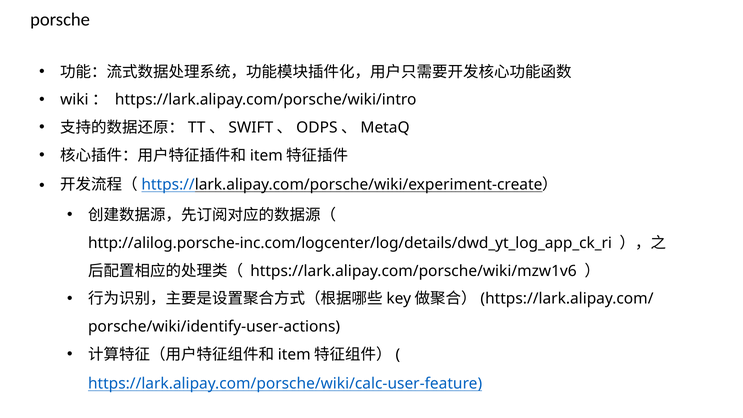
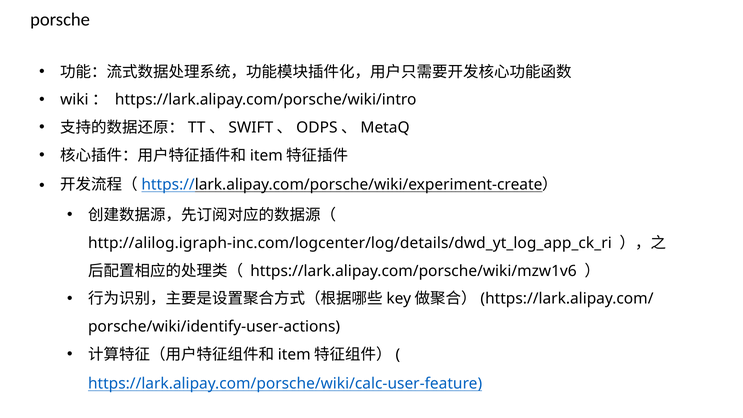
http://alilog.porsche-inc.com/logcenter/log/details/dwd_yt_log_app_ck_ri: http://alilog.porsche-inc.com/logcenter/log/details/dwd_yt_log_app_ck_ri -> http://alilog.igraph-inc.com/logcenter/log/details/dwd_yt_log_app_ck_ri (350, 243)
